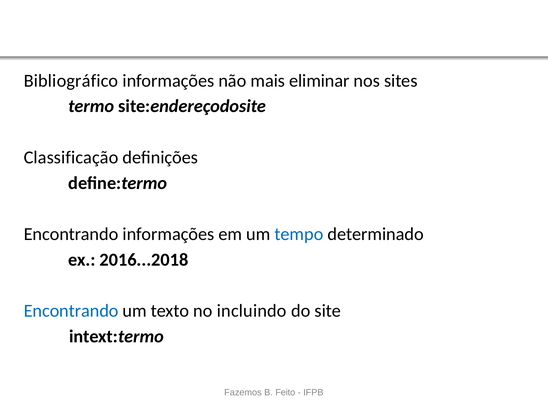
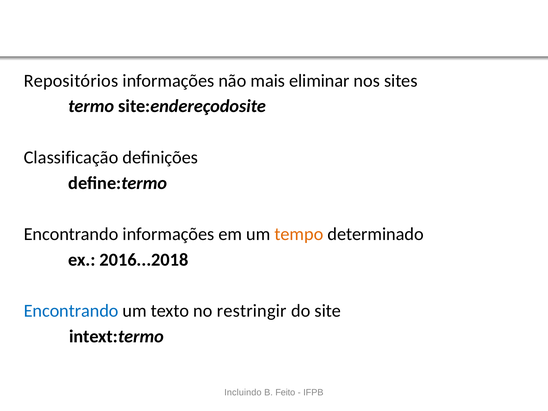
Bibliográfico: Bibliográfico -> Repositórios (71, 81)
tempo colour: blue -> orange (299, 234)
incluindo: incluindo -> restringir (252, 311)
Fazemos: Fazemos -> Incluindo (243, 392)
